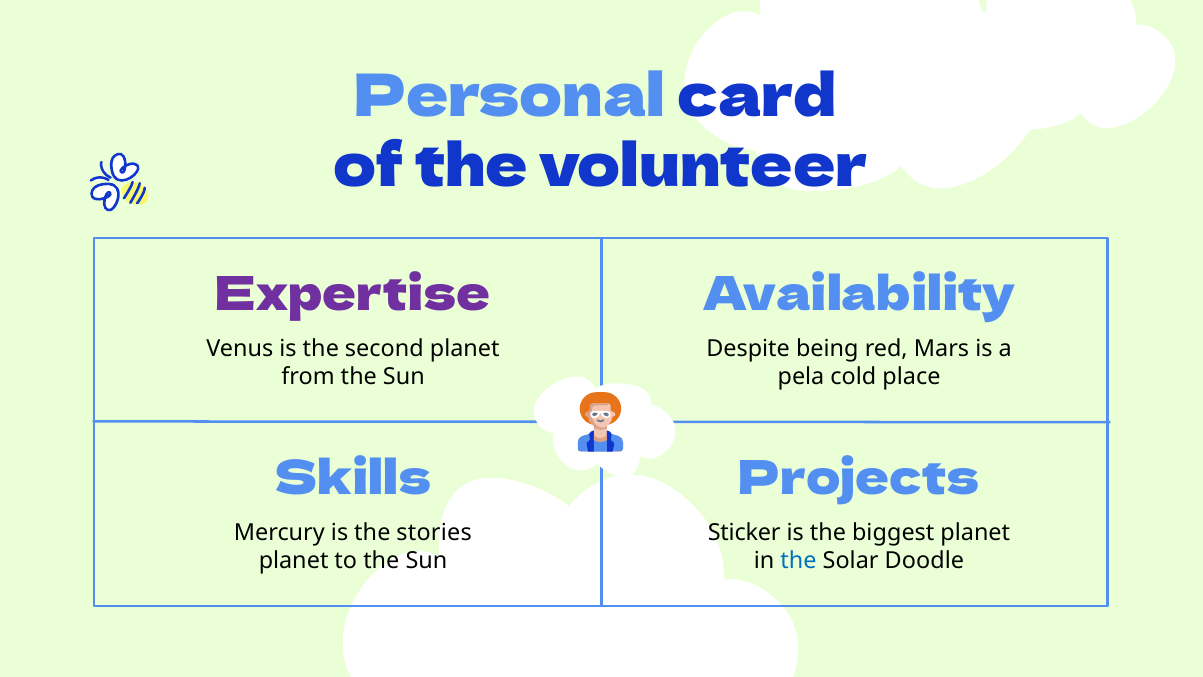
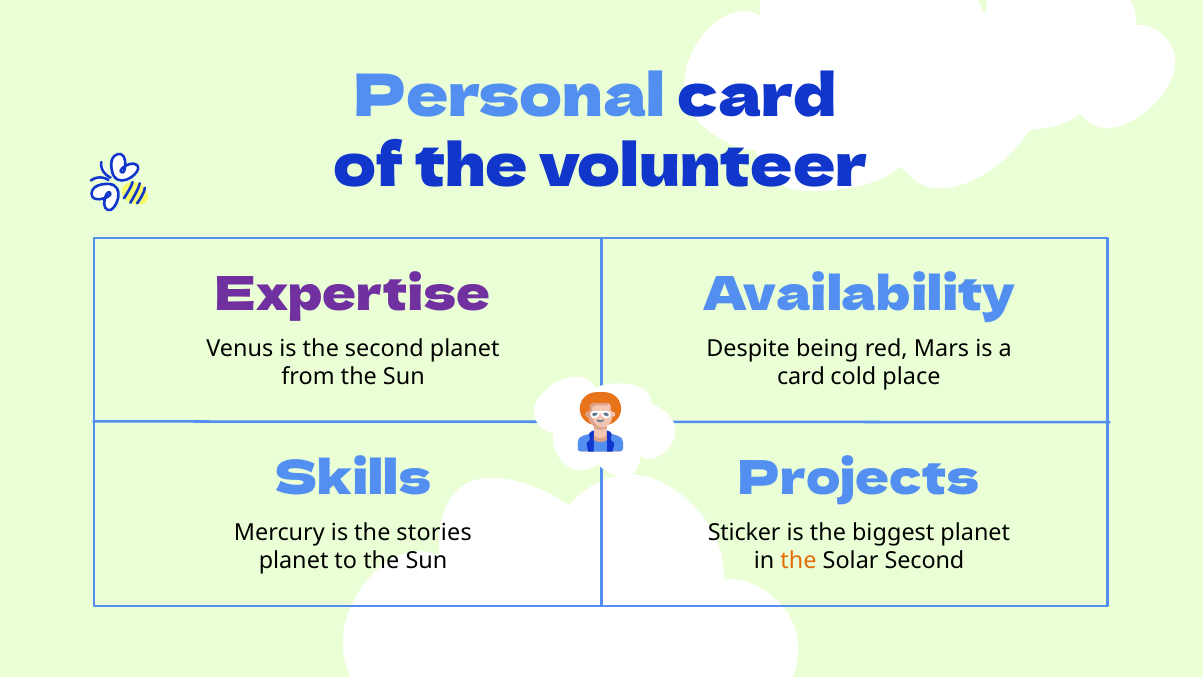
pela: pela -> card (801, 376)
the colour: blue -> orange (798, 561)
Solar Doodle: Doodle -> Second (925, 561)
